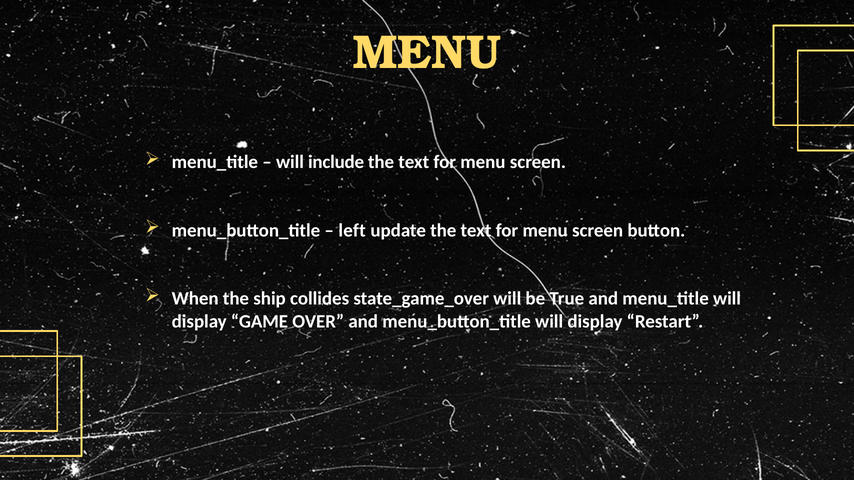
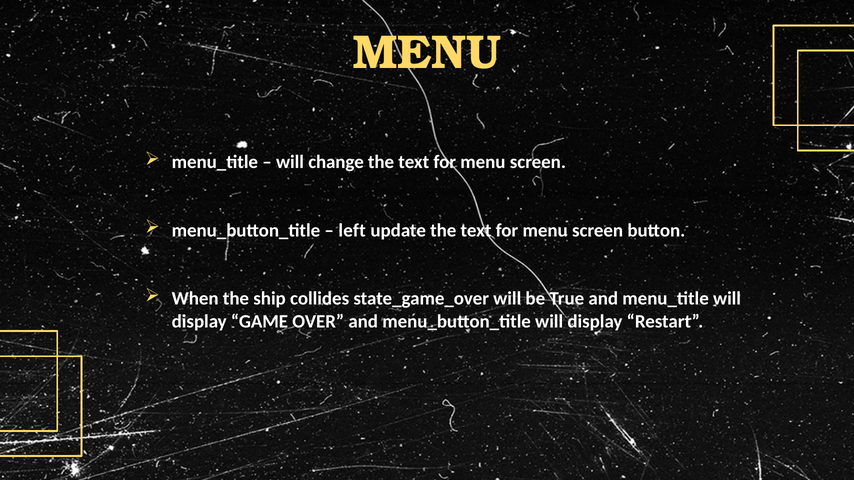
include: include -> change (336, 162)
